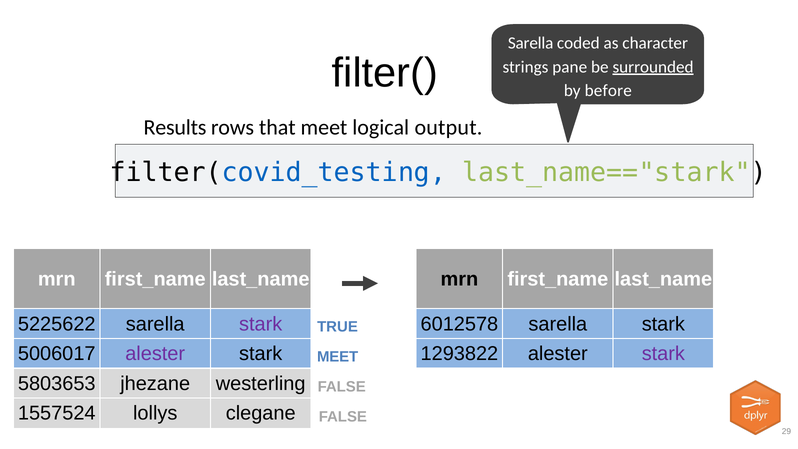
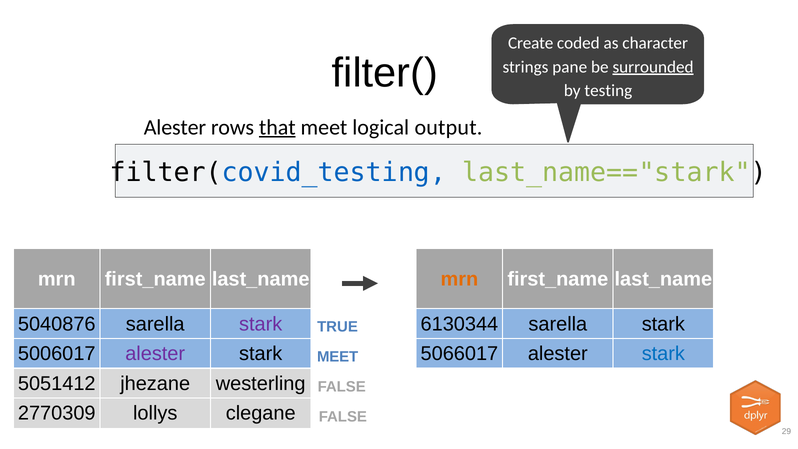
Sarella: Sarella -> Create (531, 43)
before: before -> testing (608, 91)
Results: Results -> Alester (175, 127)
that underline: none -> present (277, 127)
mrn colour: black -> orange (459, 279)
5225622: 5225622 -> 5040876 (57, 324)
6012578: 6012578 -> 6130344 (459, 324)
1293822: 1293822 -> 5066017 (459, 354)
stark colour: purple -> blue (663, 354)
5803653: 5803653 -> 5051412 (57, 383)
1557524: 1557524 -> 2770309 (57, 413)
